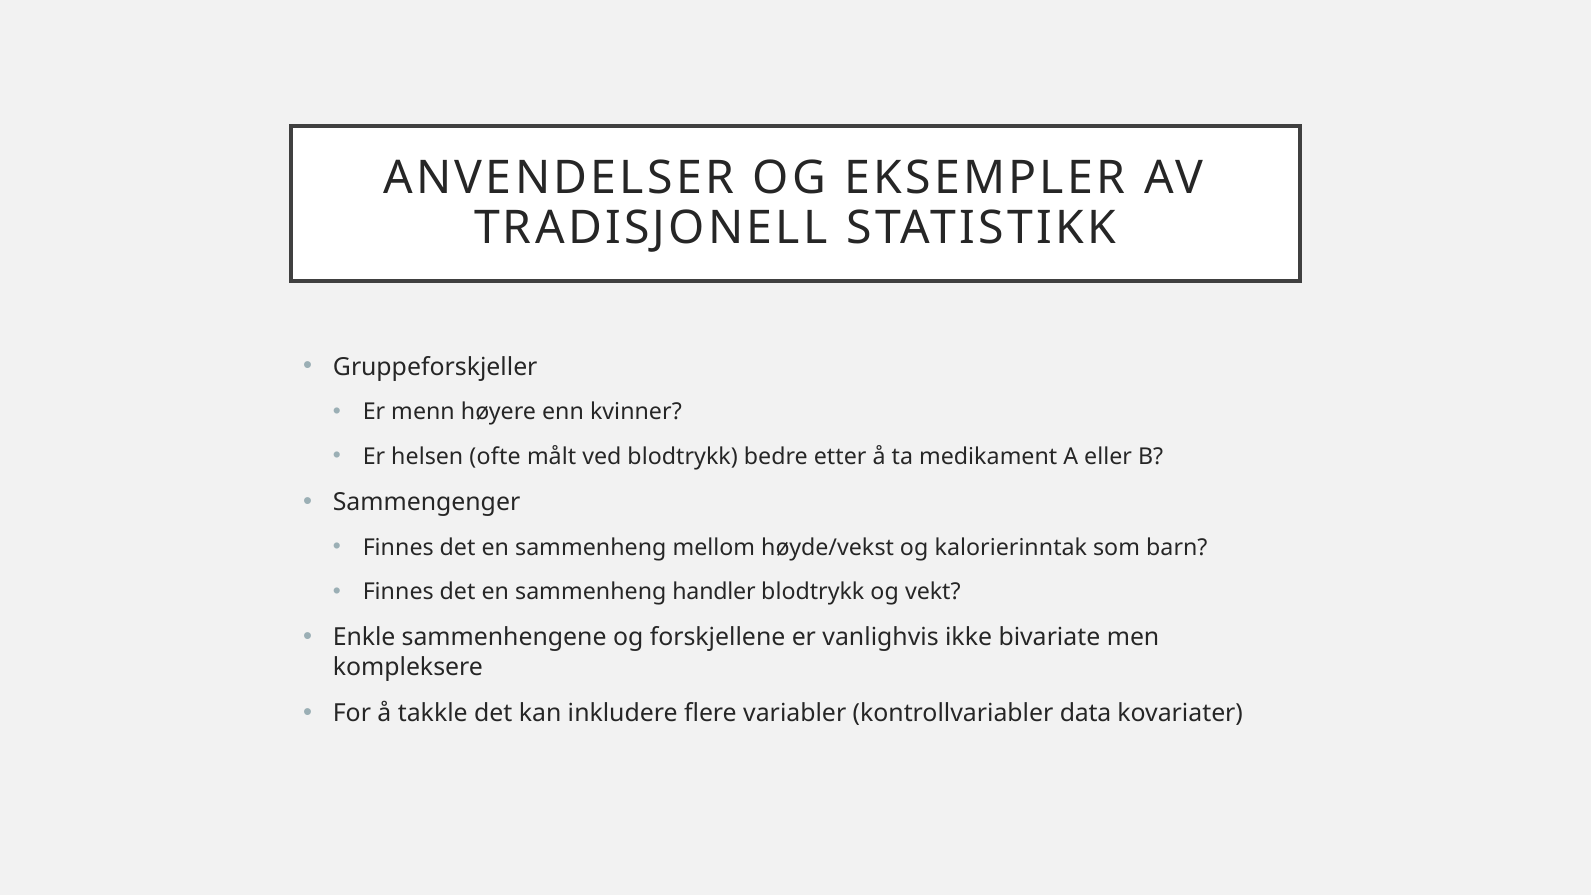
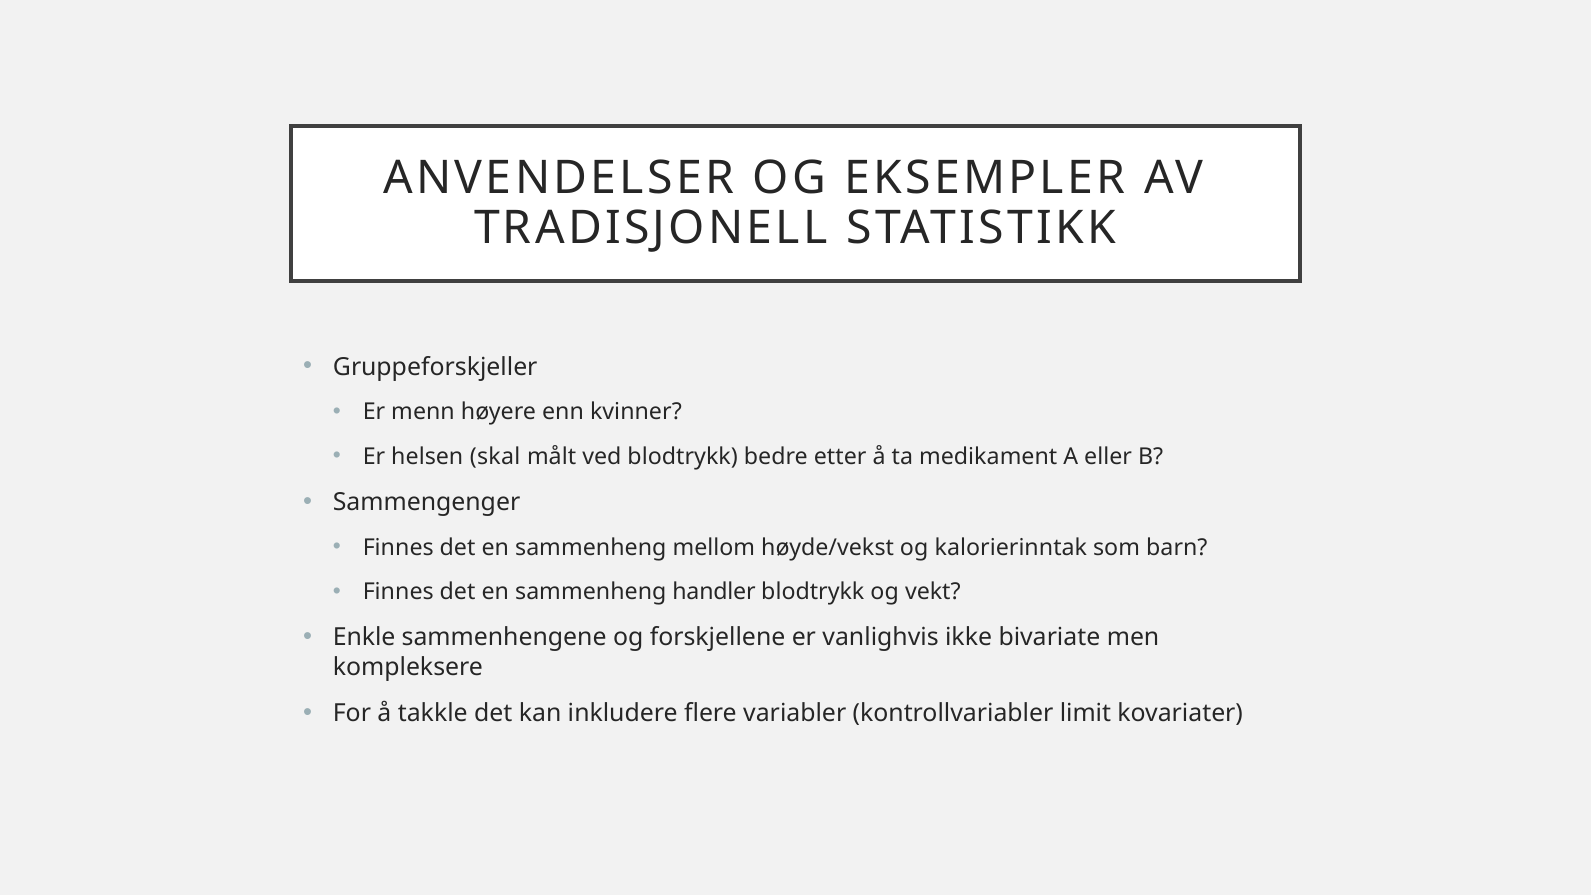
ofte: ofte -> skal (495, 457)
data: data -> limit (1085, 714)
